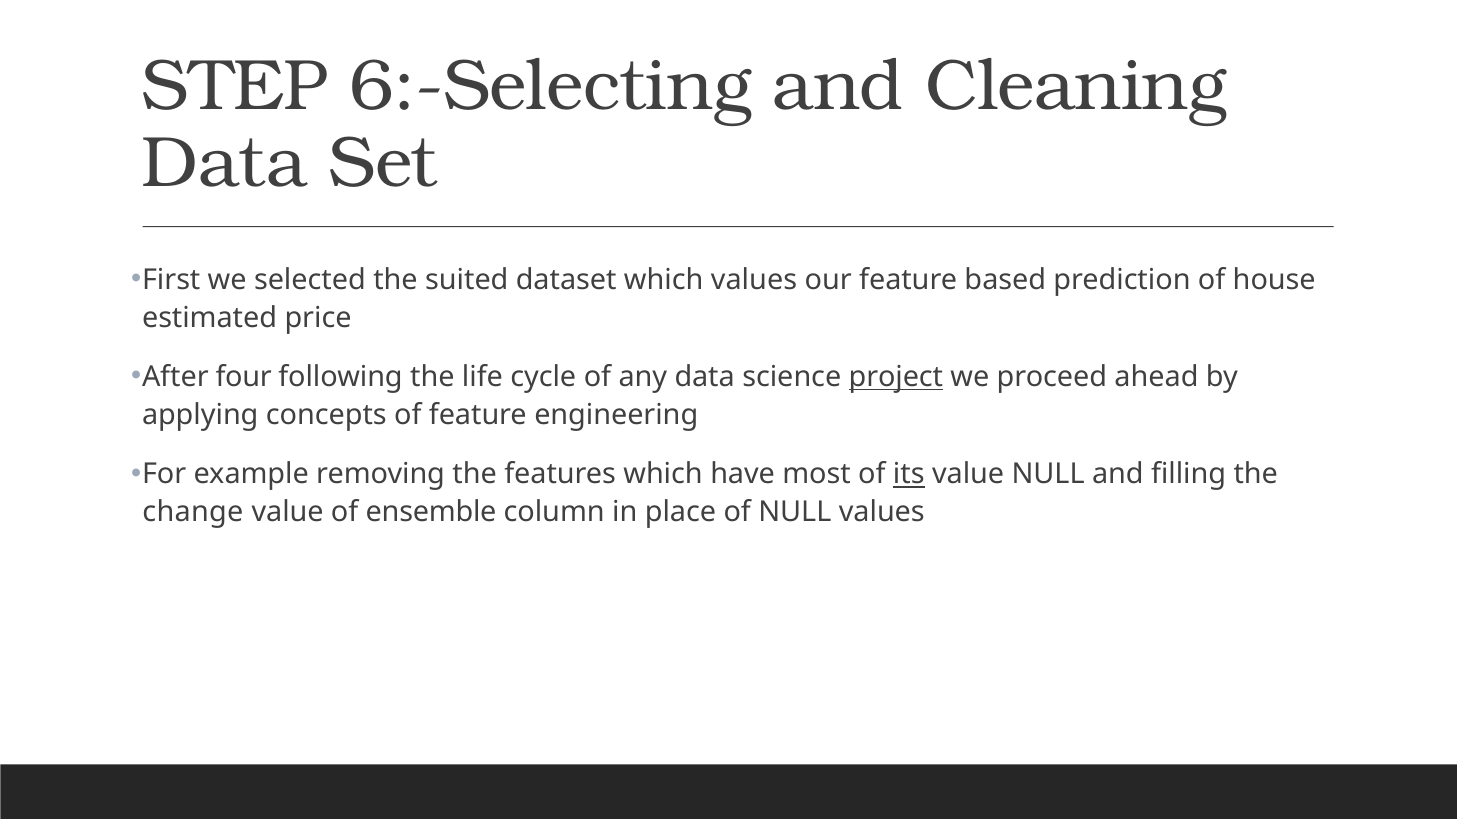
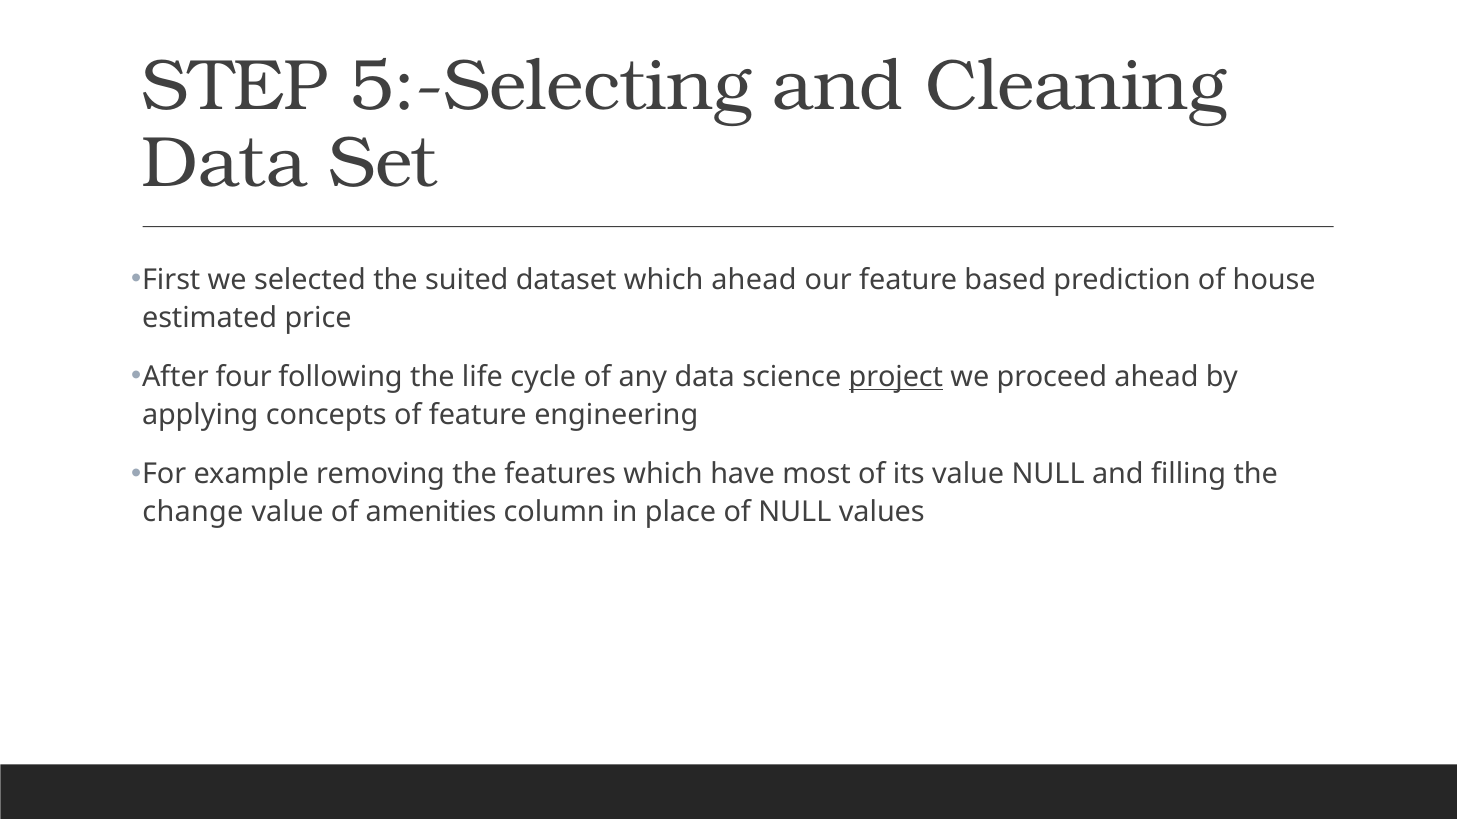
6:-Selecting: 6:-Selecting -> 5:-Selecting (551, 86)
which values: values -> ahead (754, 280)
its underline: present -> none (909, 475)
ensemble: ensemble -> amenities (431, 513)
